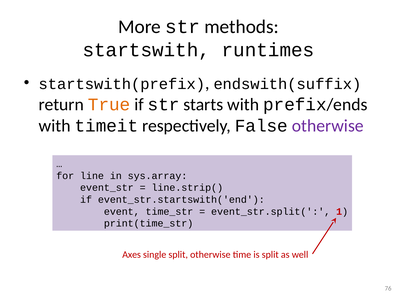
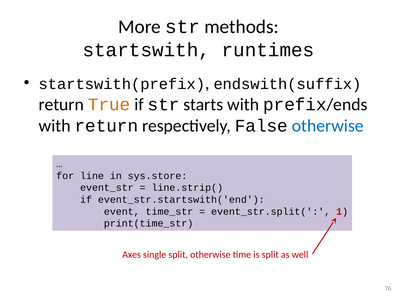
with timeit: timeit -> return (106, 126)
otherwise colour: purple -> blue (328, 126)
sys.array: sys.array -> sys.store (158, 176)
